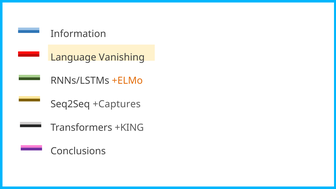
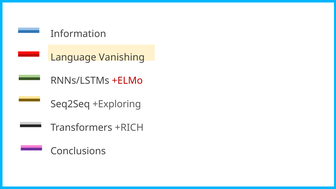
+ELMo colour: orange -> red (127, 81)
+Captures: +Captures -> +Exploring (117, 104)
+KING: +KING -> +RICH (129, 128)
